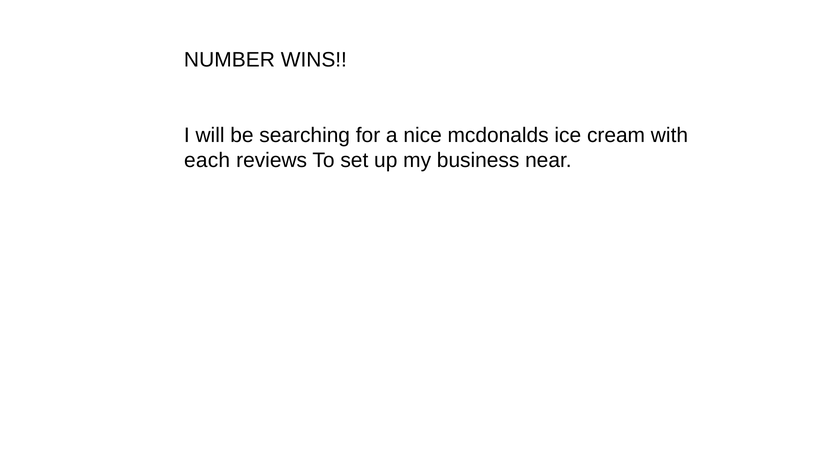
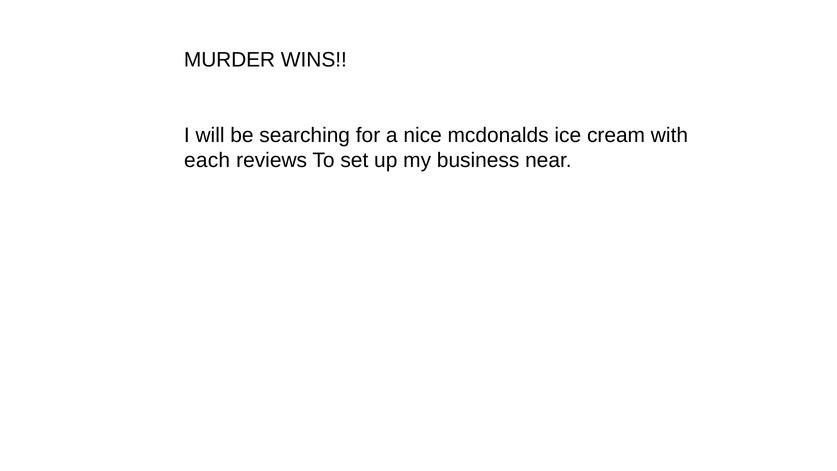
NUMBER: NUMBER -> MURDER (230, 60)
